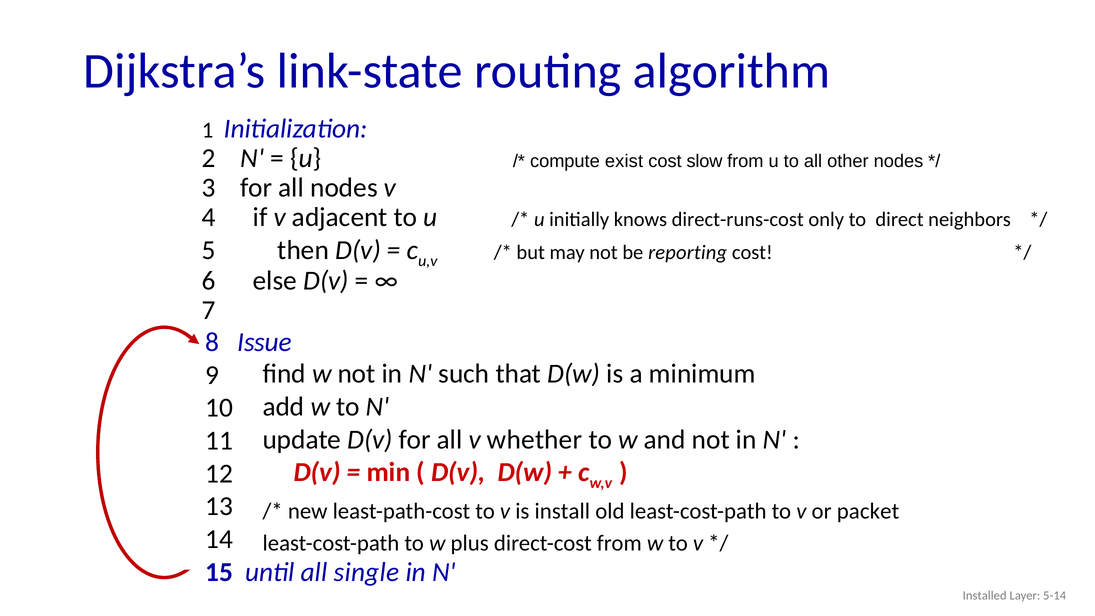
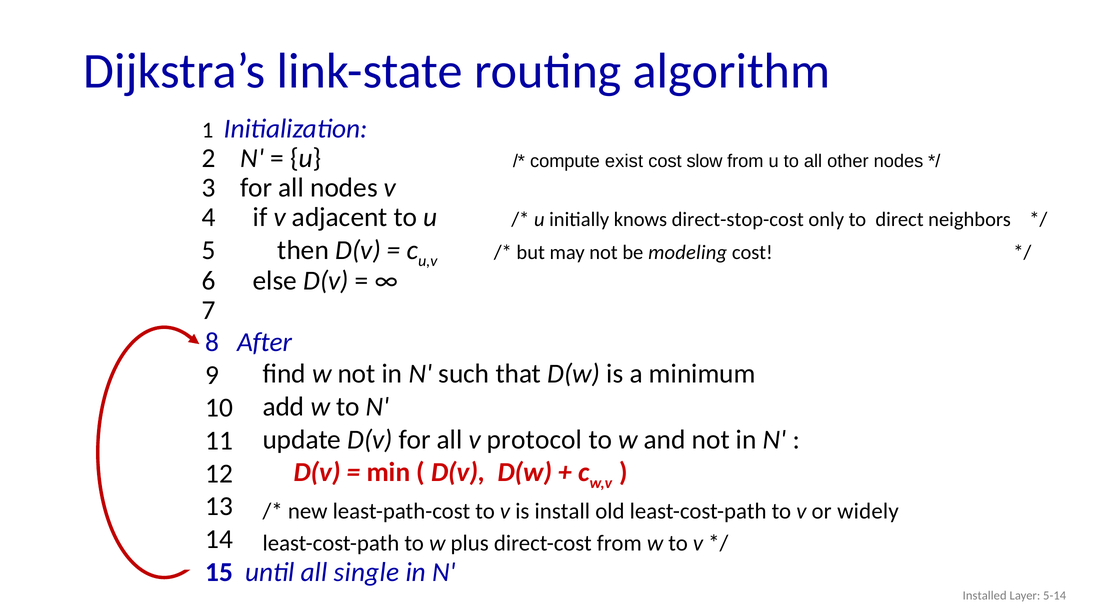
direct-runs-cost: direct-runs-cost -> direct-stop-cost (738, 220)
reporting: reporting -> modeling (688, 252)
Issue: Issue -> After (265, 342)
whether: whether -> protocol (535, 439)
packet: packet -> widely (868, 511)
